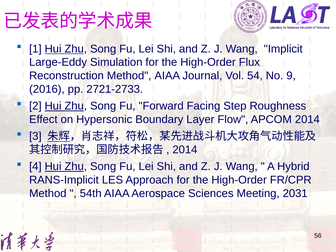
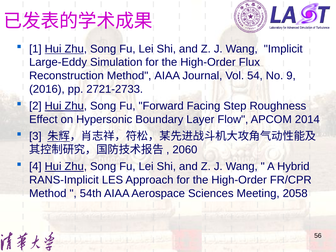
2014: 2014 -> 2060 (185, 150)
2031: 2031 -> 2058 (295, 193)
